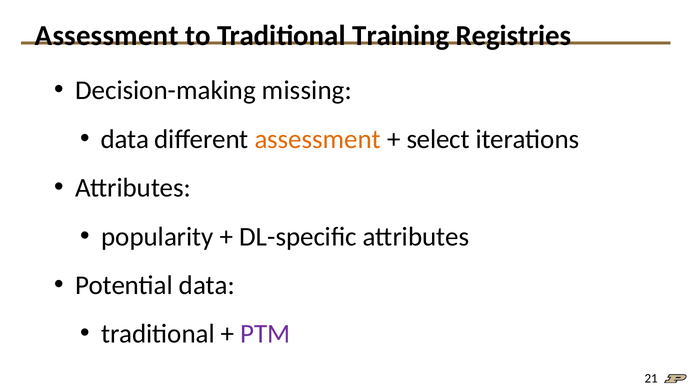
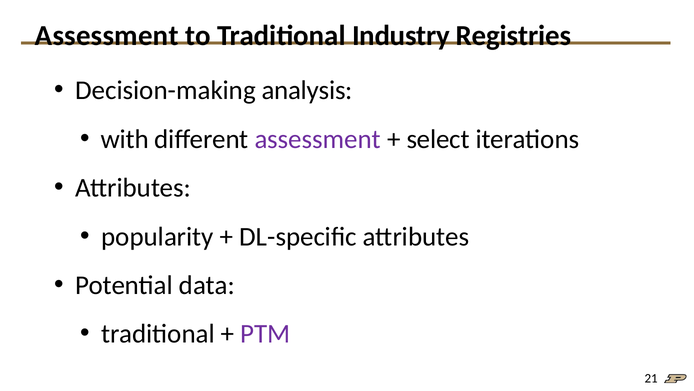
Training: Training -> Industry (401, 36)
missing: missing -> analysis (307, 90)
data: data -> with (125, 139)
assessment colour: orange -> purple (318, 139)
